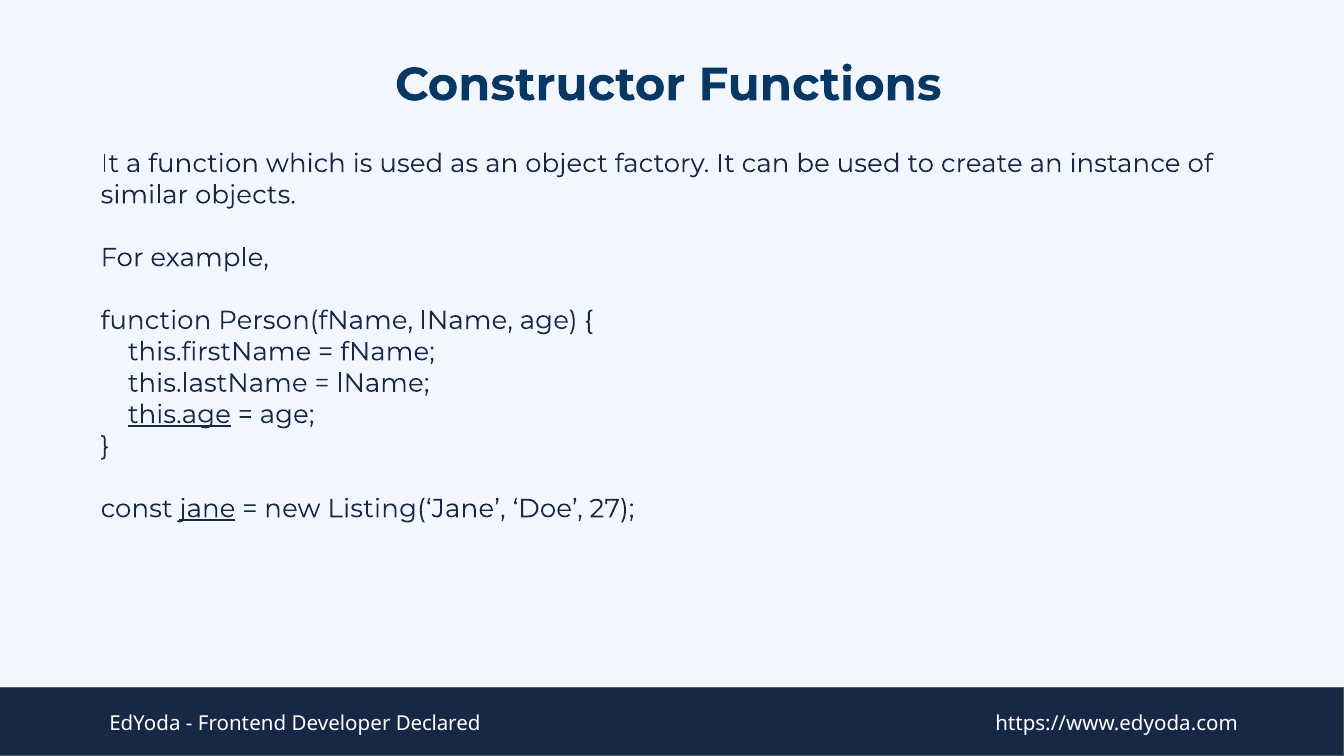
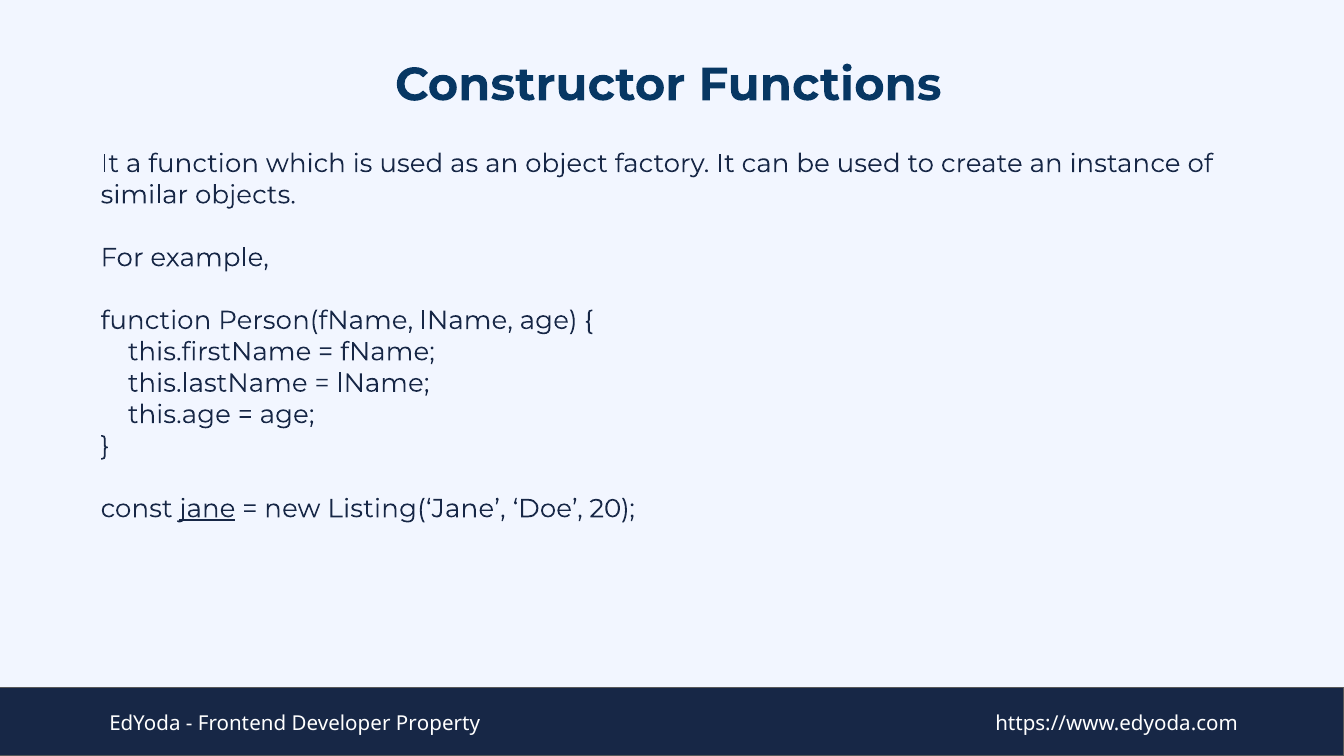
this.age underline: present -> none (179, 415)
27: 27 -> 20 (612, 509)
Declared: Declared -> Property (438, 724)
